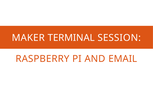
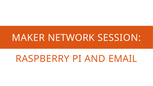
TERMINAL: TERMINAL -> NETWORK (71, 38)
